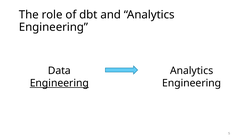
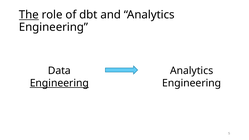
The underline: none -> present (29, 15)
